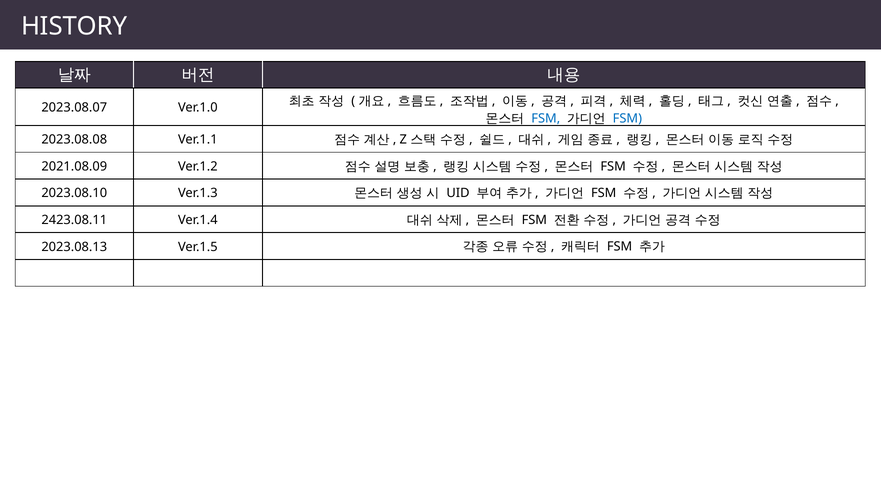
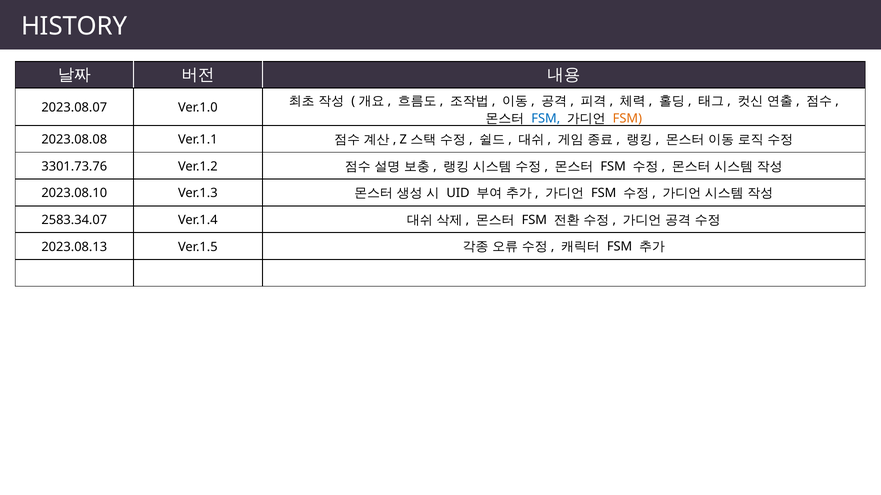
FSM colour: blue -> orange (627, 119)
2021.08.09: 2021.08.09 -> 3301.73.76 (74, 167)
2423.08.11: 2423.08.11 -> 2583.34.07 (74, 220)
